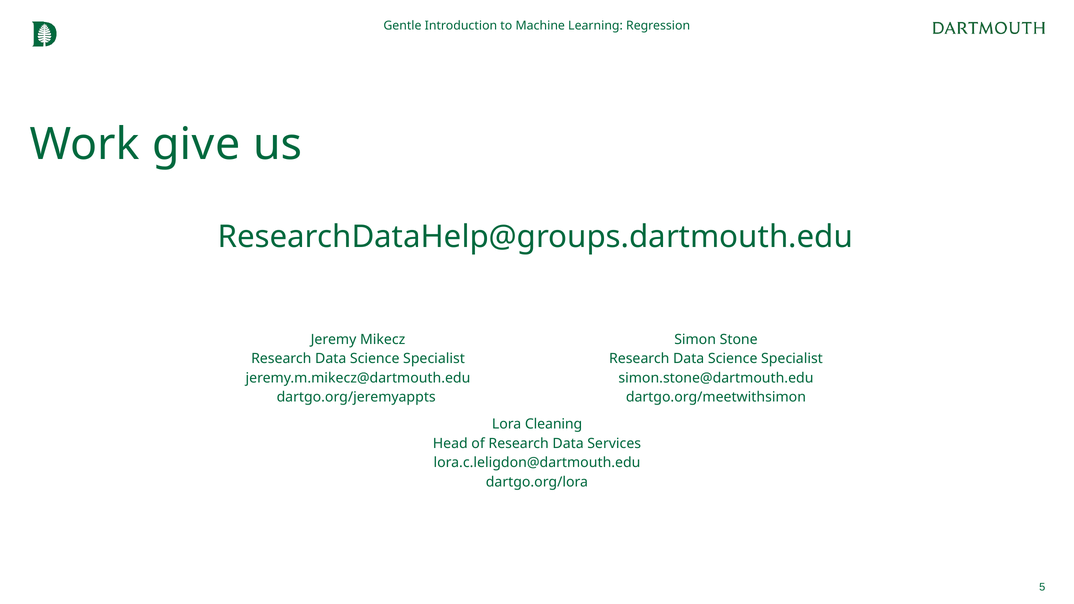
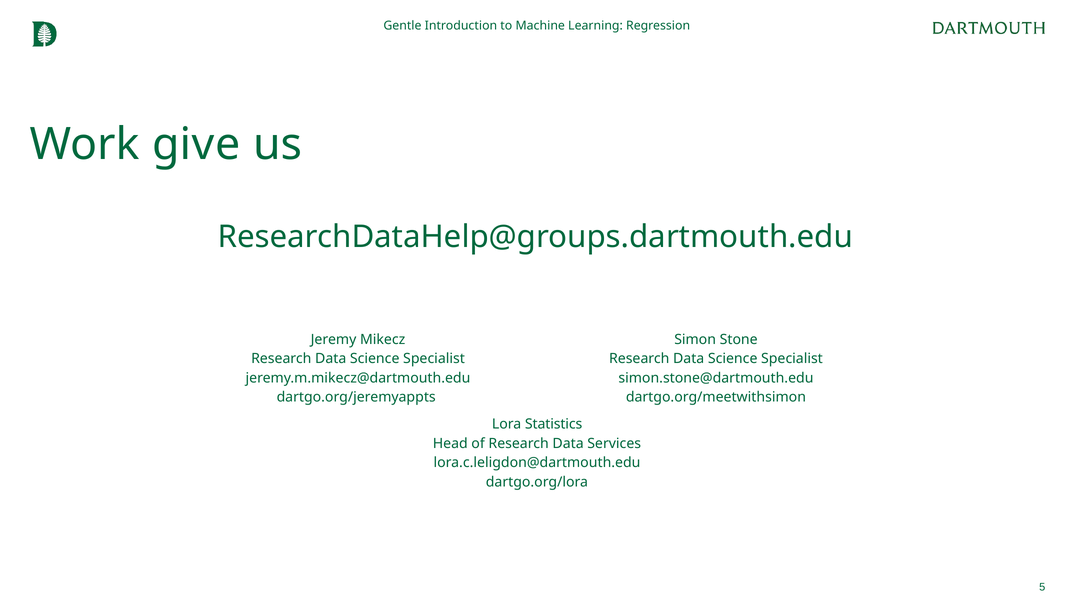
Cleaning: Cleaning -> Statistics (554, 424)
